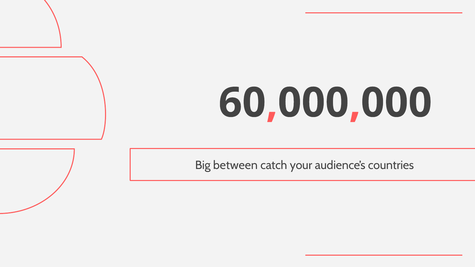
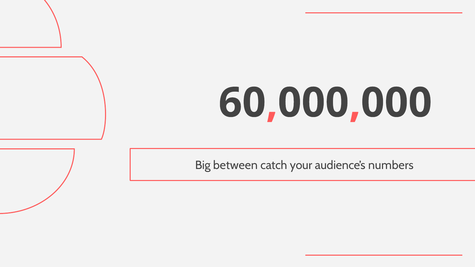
countries: countries -> numbers (391, 166)
